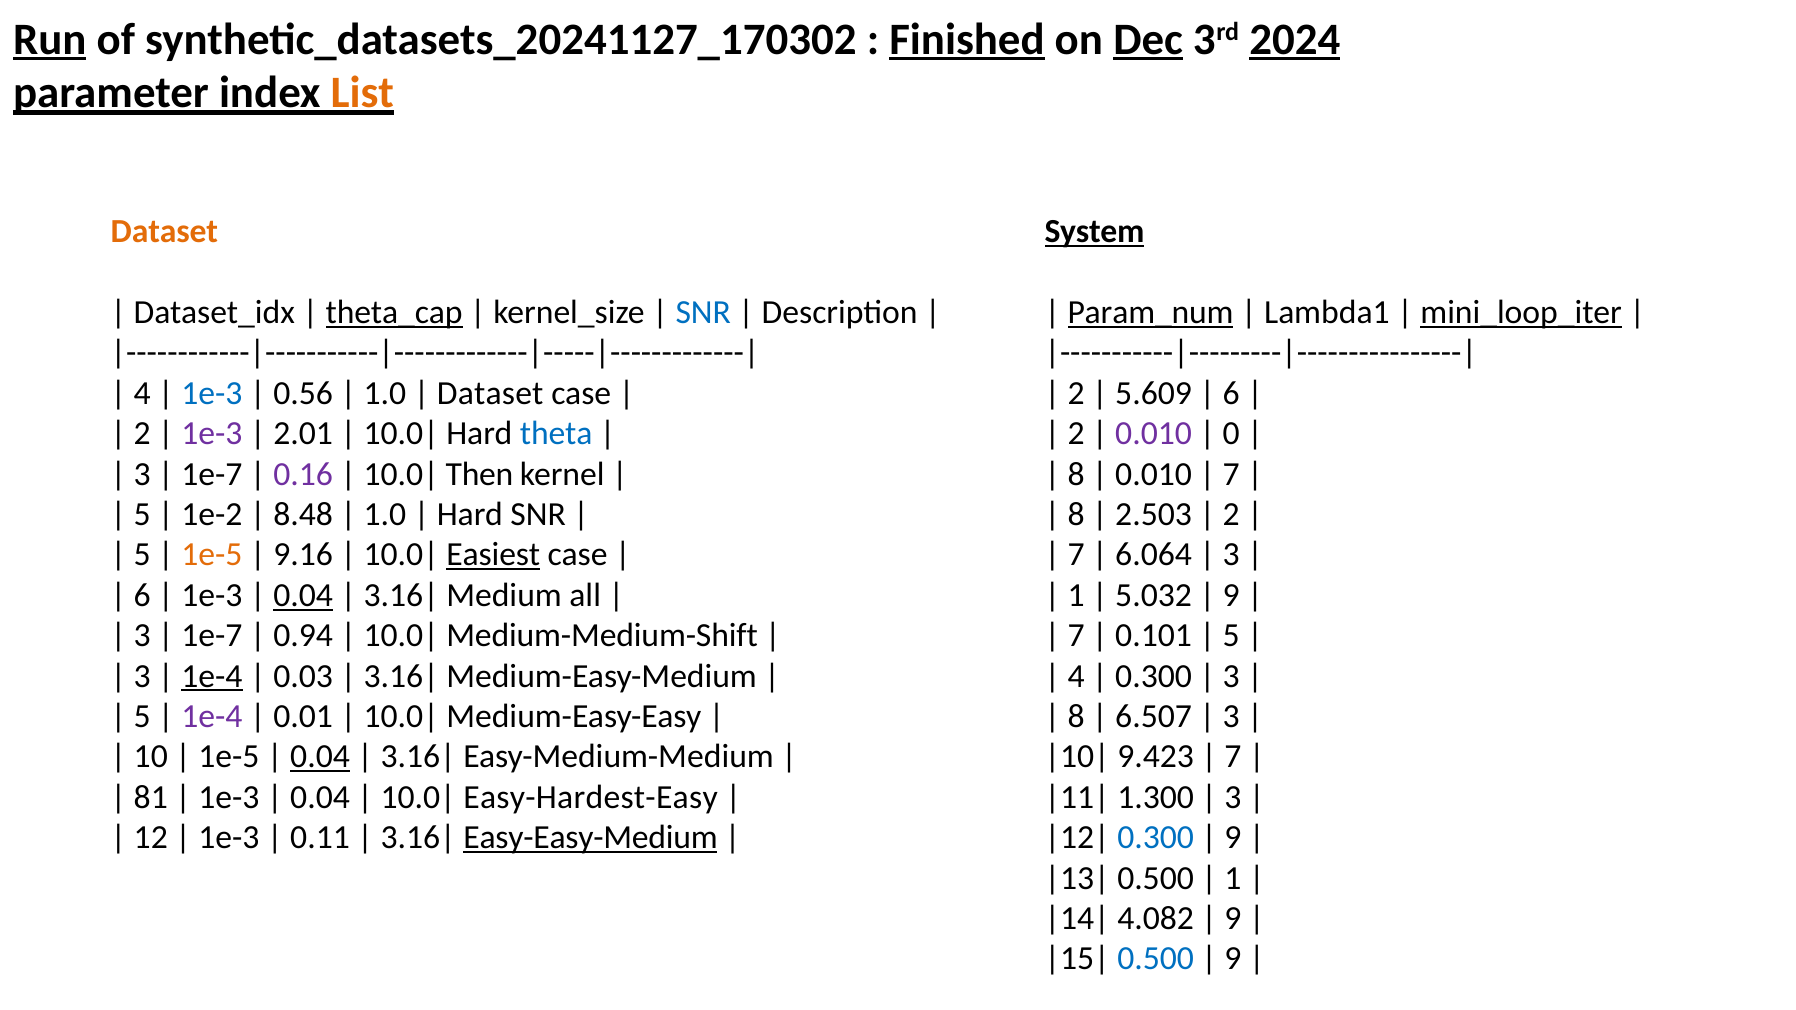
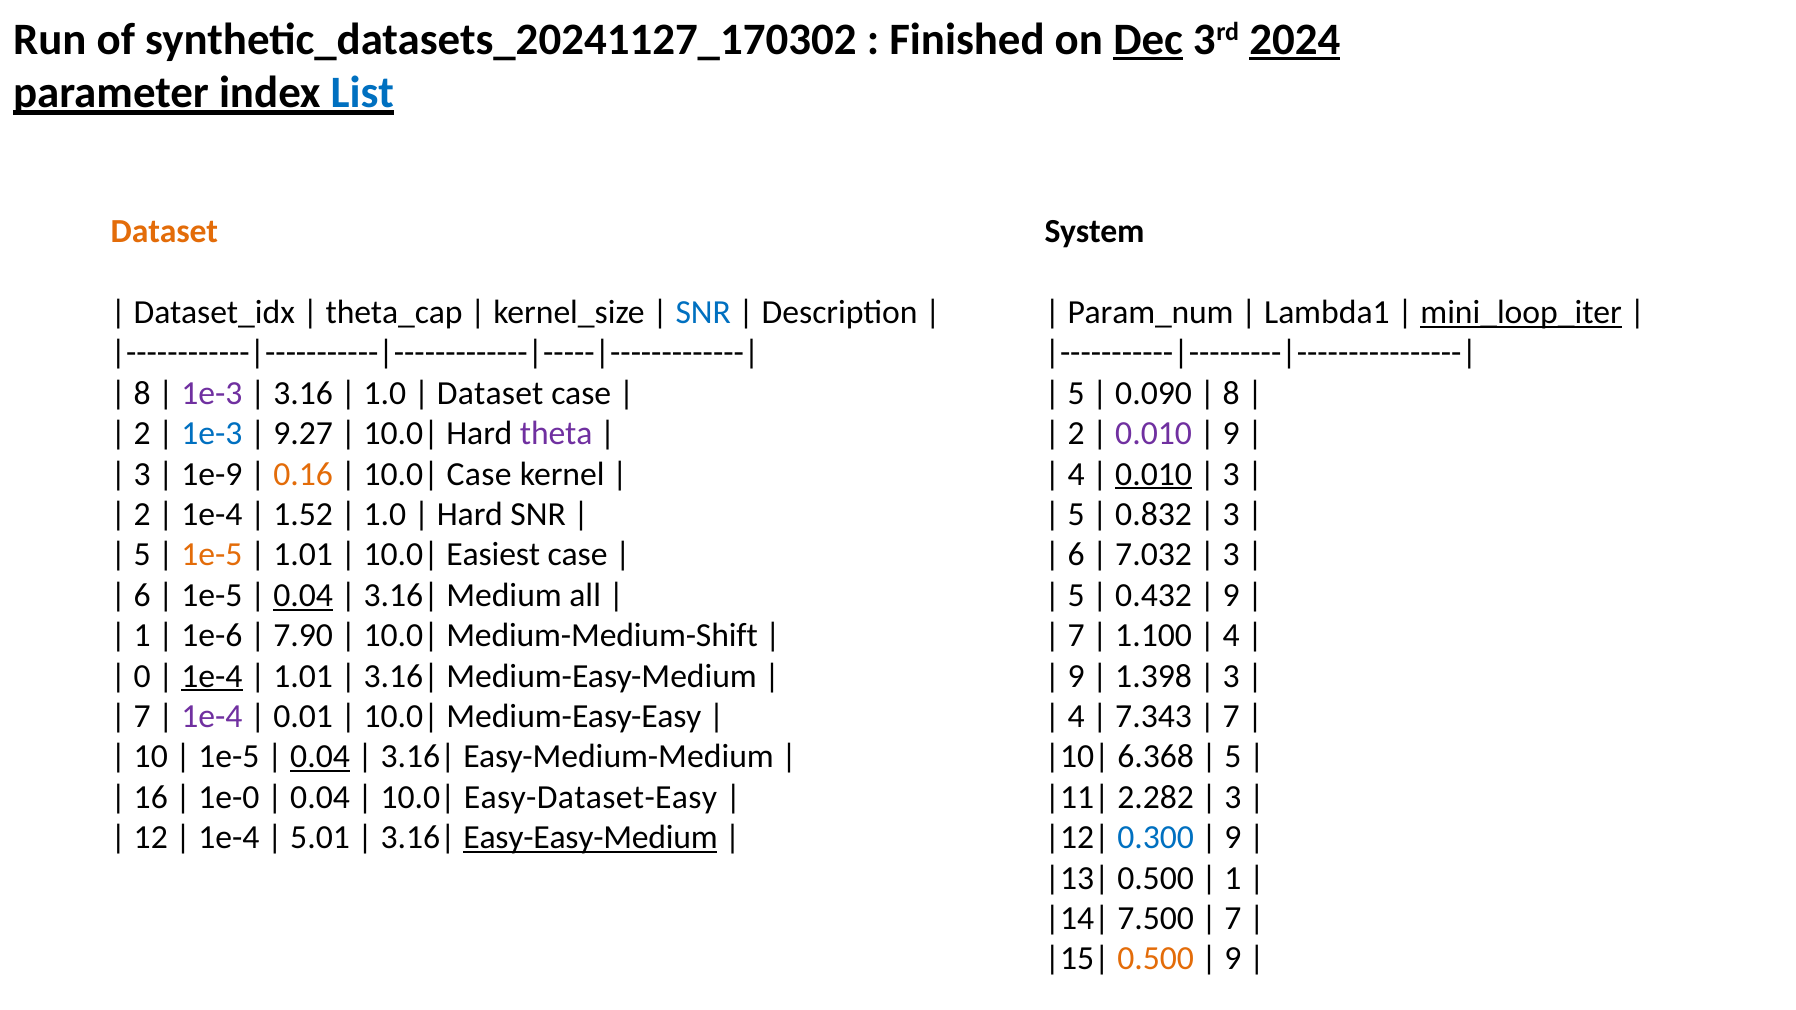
Run underline: present -> none (50, 39)
Finished underline: present -> none (967, 39)
List colour: orange -> blue (362, 93)
System underline: present -> none (1095, 232)
theta_cap underline: present -> none (394, 312)
Param_num underline: present -> none (1151, 312)
4: 4 -> 8 (142, 393)
1e-3 colour: blue -> purple (212, 393)
0.56: 0.56 -> 3.16 (303, 393)
2: 2 -> 5 (1076, 393)
5.609: 5.609 -> 0.090 (1154, 393)
6: 6 -> 8 (1231, 393)
1e-3 colour: purple -> blue (212, 434)
2.01: 2.01 -> 9.27 (303, 434)
theta colour: blue -> purple (556, 434)
0: 0 -> 9 (1231, 434)
1e-7: 1e-7 -> 1e-9 (212, 474)
0.16 colour: purple -> orange (303, 474)
Then: Then -> Case (479, 474)
8: 8 -> 4 (1076, 474)
0.010 underline: none -> present (1154, 474)
7: 7 -> 3 (1231, 474)
5: 5 -> 2 (142, 514)
1e-2: 1e-2 -> 1e-4 (212, 514)
8.48: 8.48 -> 1.52 (303, 514)
8: 8 -> 5 (1076, 514)
2.503: 2.503 -> 0.832 (1154, 514)
2: 2 -> 3 (1231, 514)
9.16: 9.16 -> 1.01 (303, 555)
Easiest underline: present -> none (493, 555)
7: 7 -> 6 (1076, 555)
6.064: 6.064 -> 7.032 (1154, 555)
1e-3: 1e-3 -> 1e-5 (212, 595)
1: 1 -> 5 (1076, 595)
5.032: 5.032 -> 0.432 (1154, 595)
3: 3 -> 1 (142, 636)
1e-7: 1e-7 -> 1e-6 (212, 636)
0.94: 0.94 -> 7.90 (303, 636)
0.101: 0.101 -> 1.100 (1154, 636)
5: 5 -> 4 (1231, 636)
3: 3 -> 0 (142, 676)
0.03: 0.03 -> 1.01 (303, 676)
4: 4 -> 9 (1076, 676)
0.300: 0.300 -> 1.398 (1154, 676)
5: 5 -> 7 (142, 716)
8: 8 -> 4 (1076, 716)
6.507: 6.507 -> 7.343 (1154, 716)
3: 3 -> 7 (1231, 716)
9.423: 9.423 -> 6.368 (1156, 757)
7: 7 -> 5 (1233, 757)
81: 81 -> 16 (151, 797)
1e-3: 1e-3 -> 1e-0 (229, 797)
Easy-Hardest-Easy: Easy-Hardest-Easy -> Easy-Dataset-Easy (591, 797)
1.300: 1.300 -> 2.282 (1156, 797)
1e-3: 1e-3 -> 1e-4 (229, 838)
0.11: 0.11 -> 5.01 (320, 838)
4.082: 4.082 -> 7.500 (1156, 919)
9: 9 -> 7 (1233, 919)
0.500 colour: blue -> orange (1156, 959)
